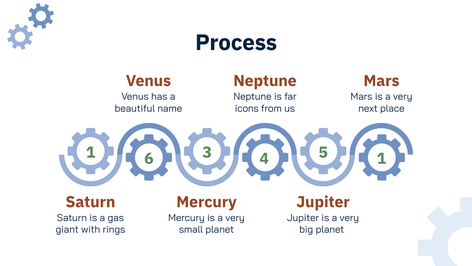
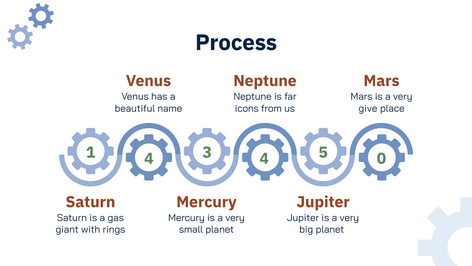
next: next -> give (368, 108)
1 6: 6 -> 4 (149, 158)
4 1: 1 -> 0 (381, 158)
